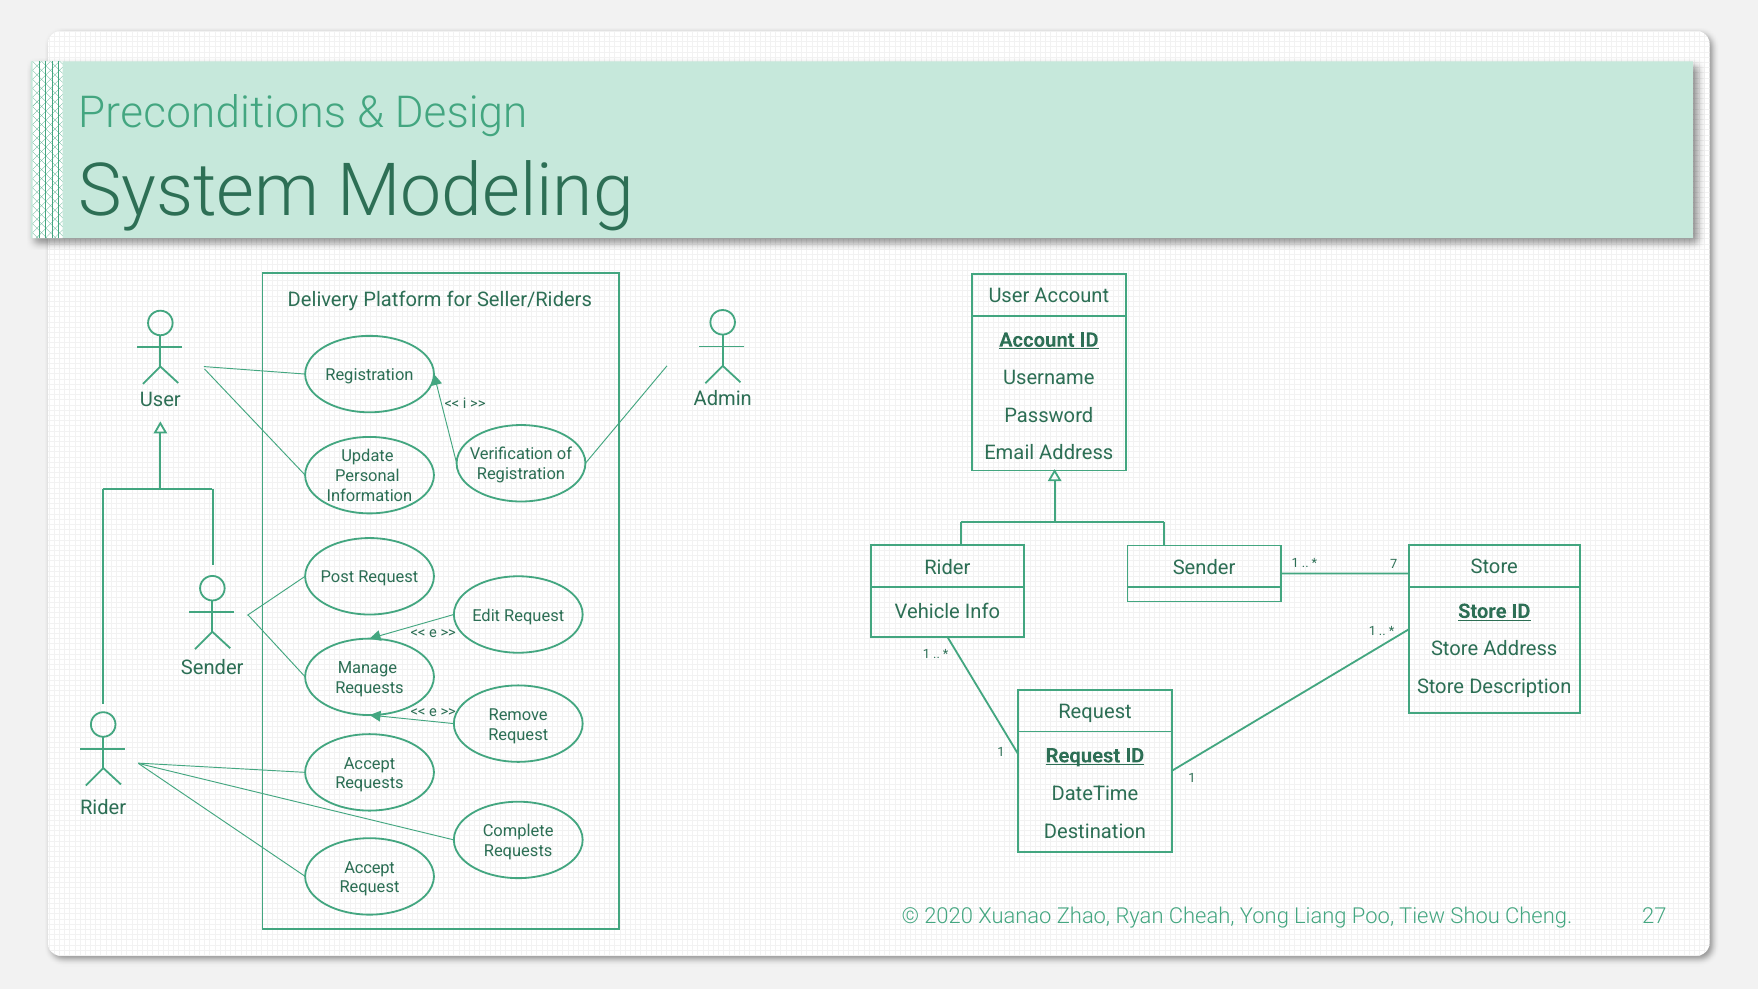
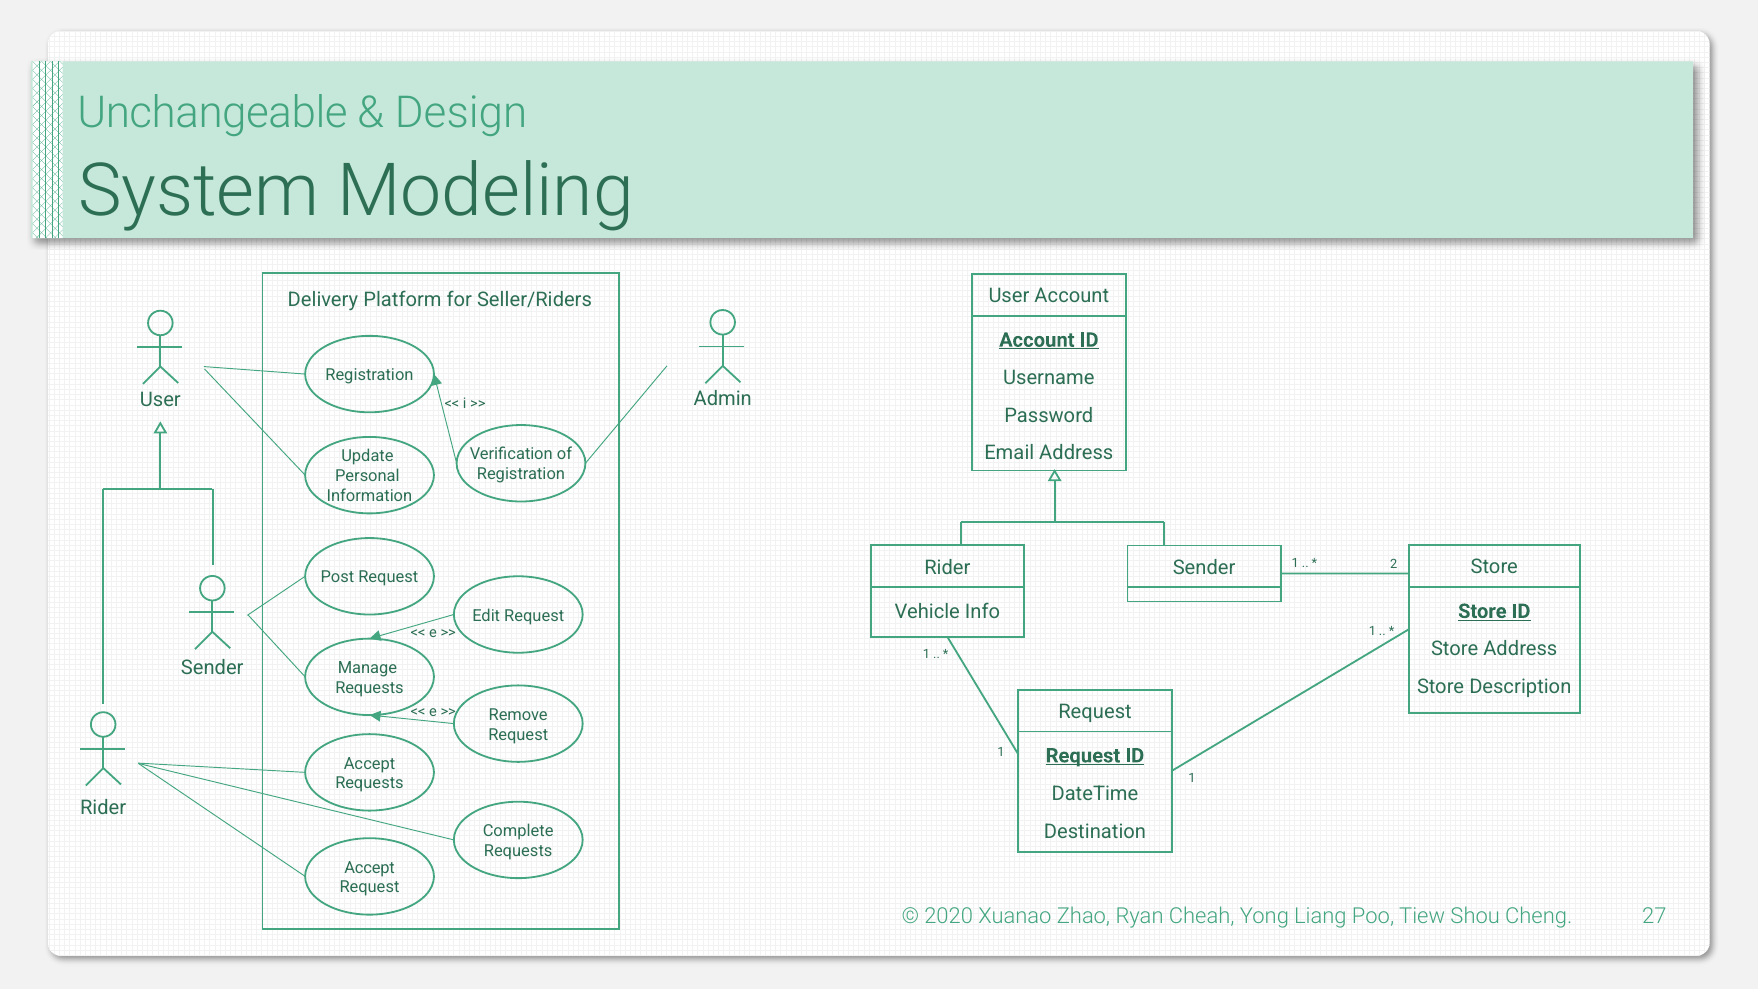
Preconditions: Preconditions -> Unchangeable (213, 113)
7: 7 -> 2 (1394, 564)
